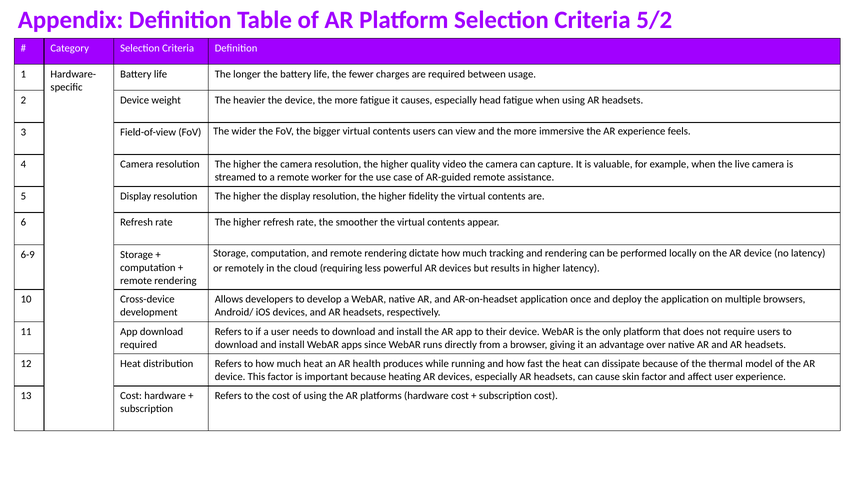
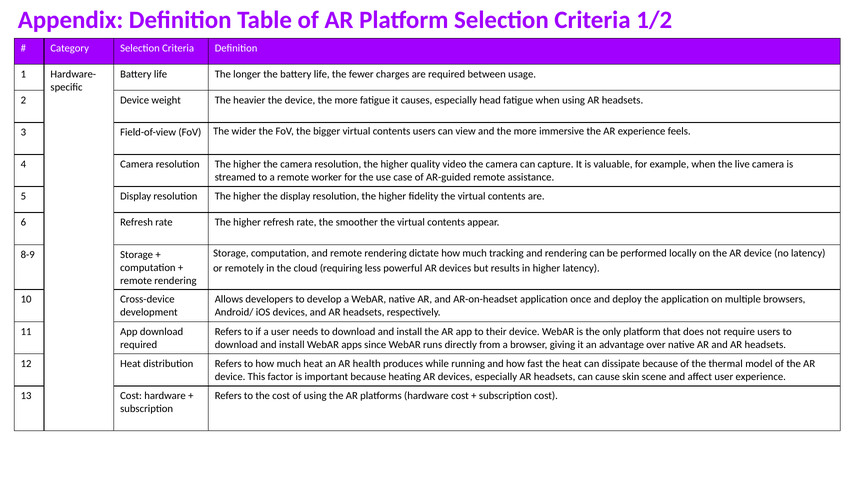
5/2: 5/2 -> 1/2 (654, 20)
6-9: 6-9 -> 8-9 (28, 254)
skin factor: factor -> scene (654, 377)
